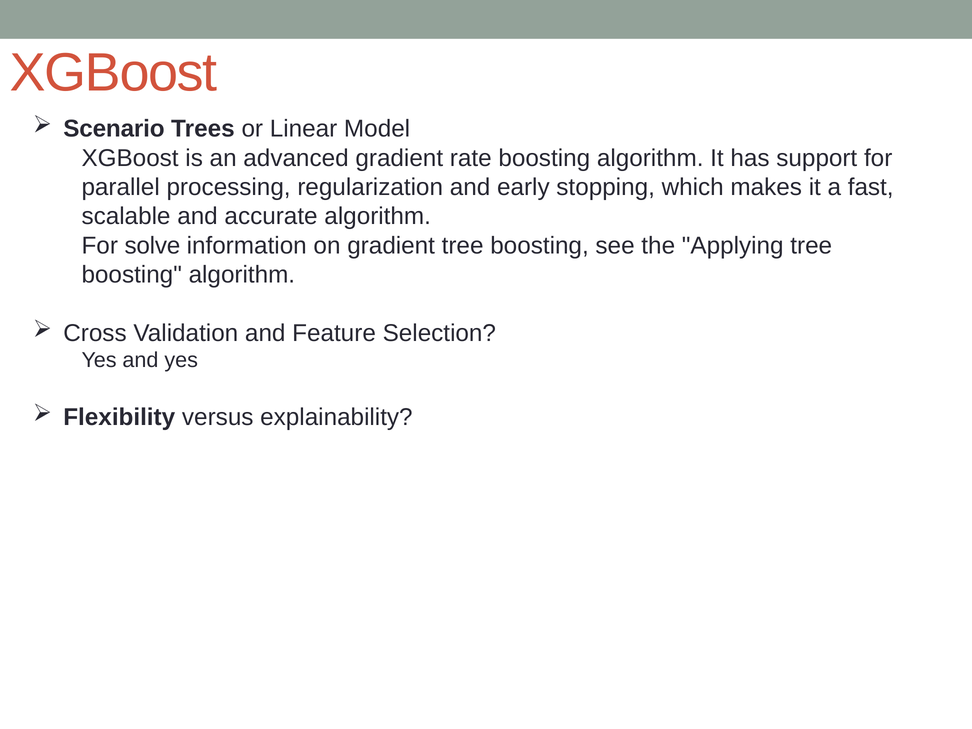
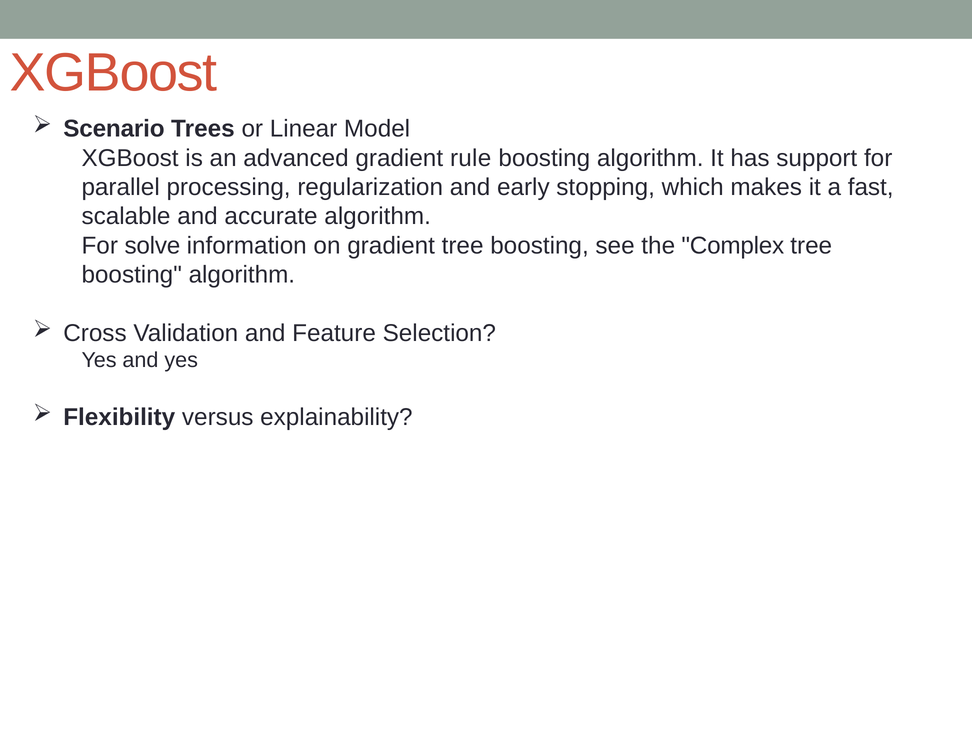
rate: rate -> rule (471, 158)
Applying: Applying -> Complex (733, 246)
